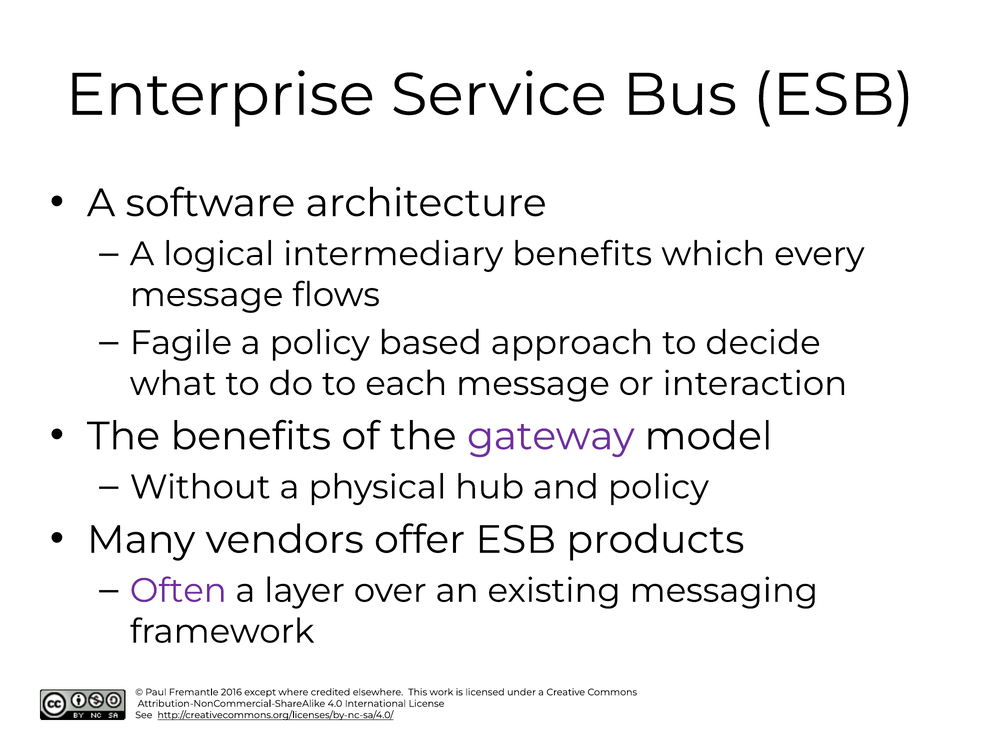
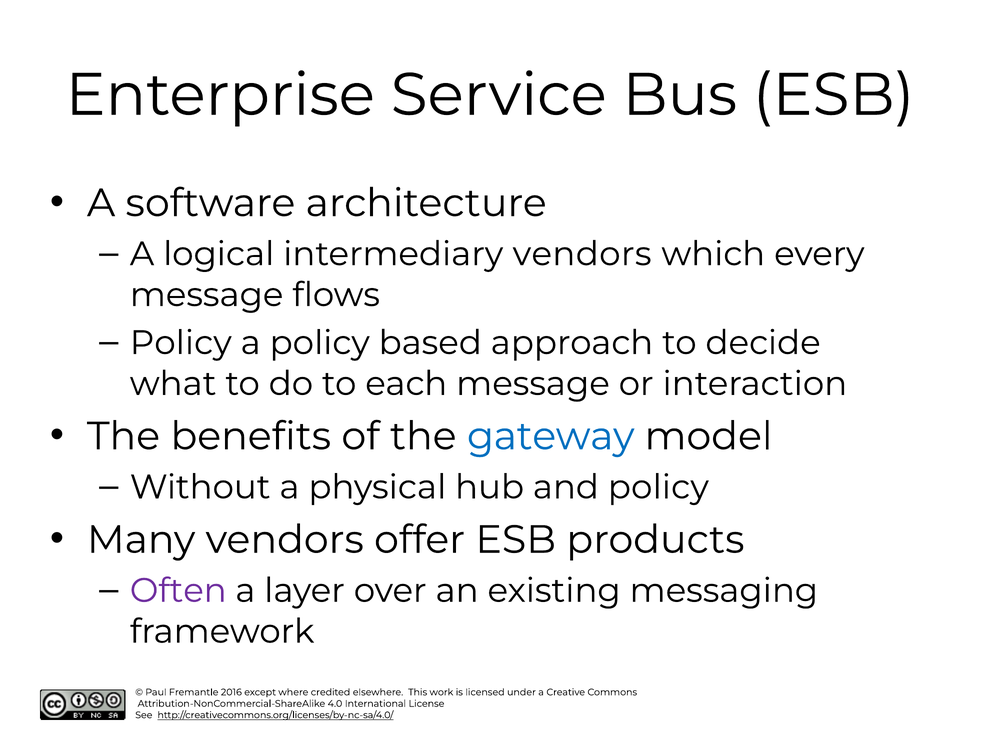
intermediary benefits: benefits -> vendors (582, 254)
Fagile: Fagile -> Policy (181, 343)
gateway colour: purple -> blue (551, 436)
